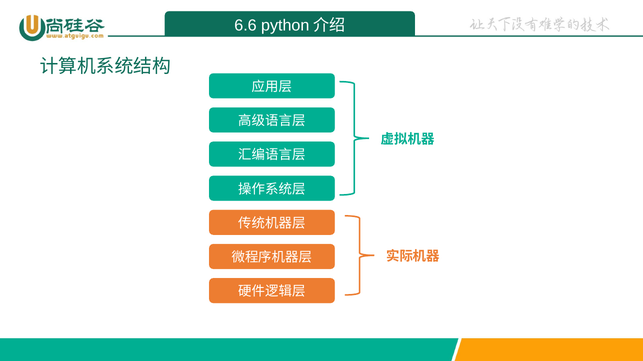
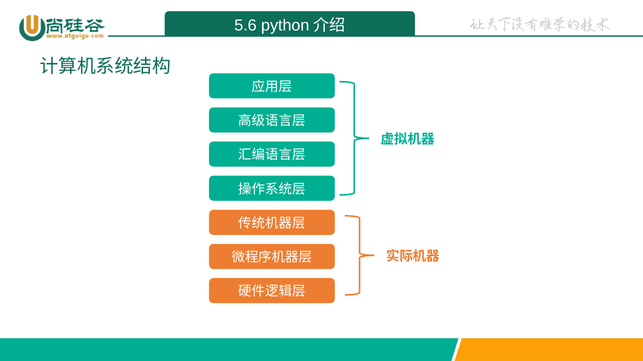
6.6: 6.6 -> 5.6 (245, 26)
